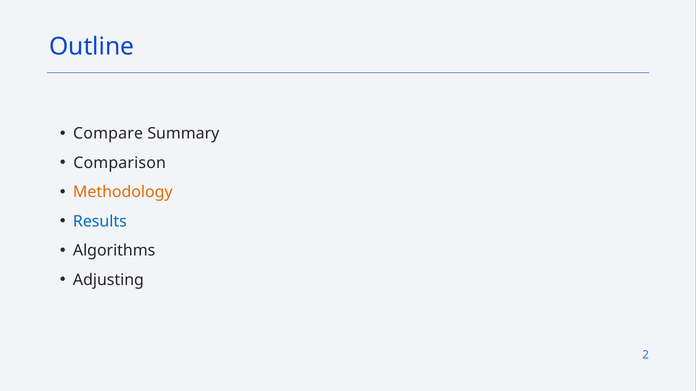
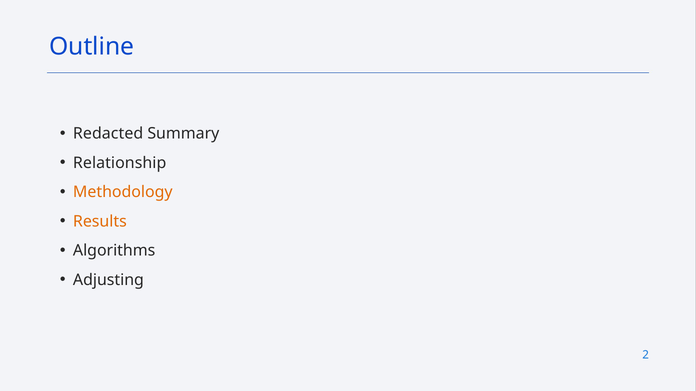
Compare: Compare -> Redacted (108, 134)
Comparison: Comparison -> Relationship (120, 163)
Results colour: blue -> orange (100, 222)
